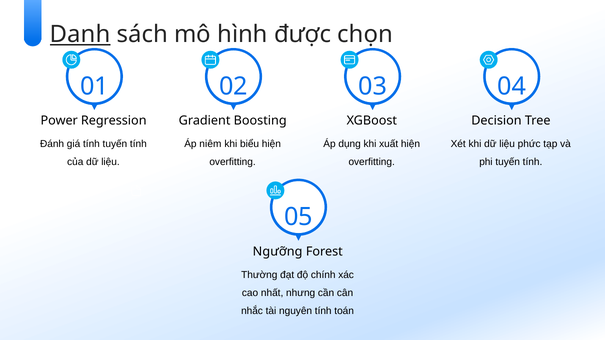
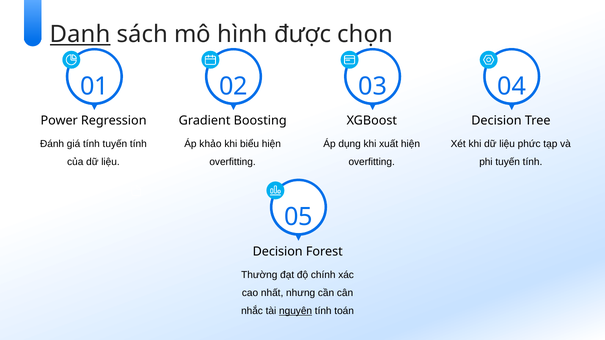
niêm: niêm -> khảo (210, 144)
Ngưỡng: Ngưỡng -> Decision (278, 252)
nguyên underline: none -> present (296, 311)
